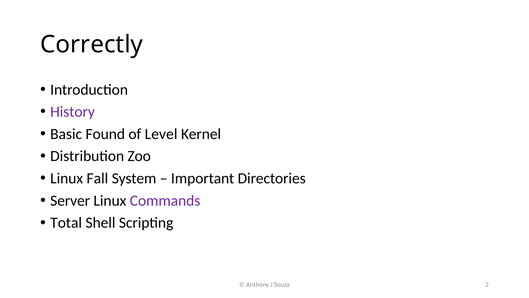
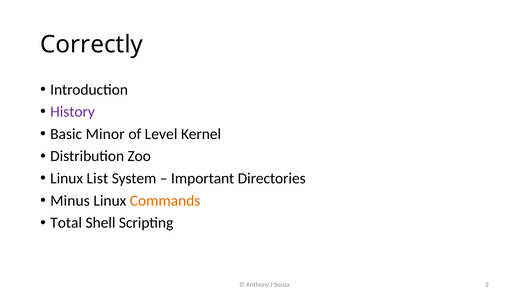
Found: Found -> Minor (105, 134)
Fall: Fall -> List (97, 178)
Server: Server -> Minus (70, 200)
Commands colour: purple -> orange (165, 200)
